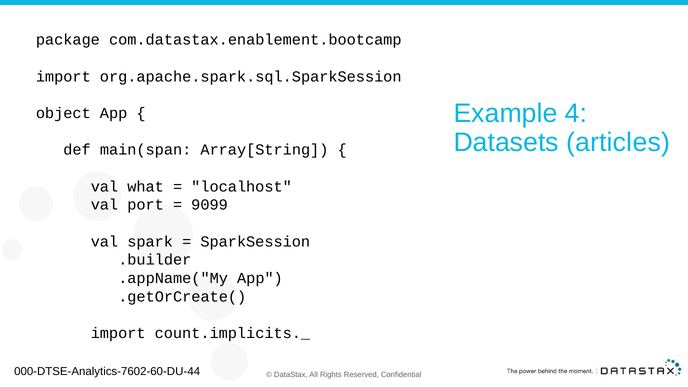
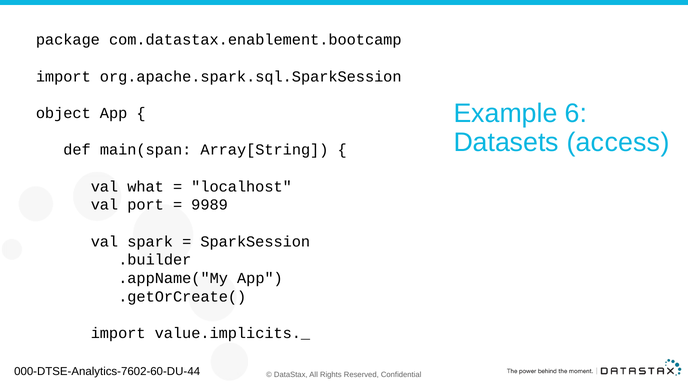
4: 4 -> 6 (576, 114)
articles: articles -> access (618, 142)
9099: 9099 -> 9989 (210, 205)
count.implicits._: count.implicits._ -> value.implicits._ (232, 333)
